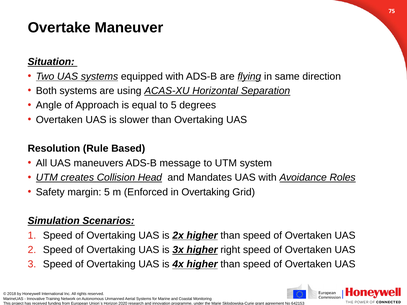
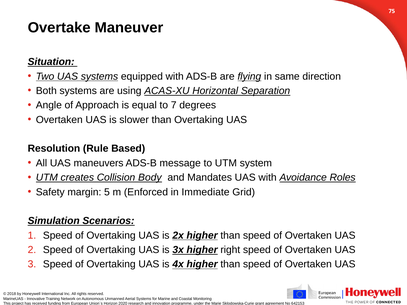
to 5: 5 -> 7 (174, 105)
Head: Head -> Body (150, 178)
in Overtaking: Overtaking -> Immediate (206, 192)
